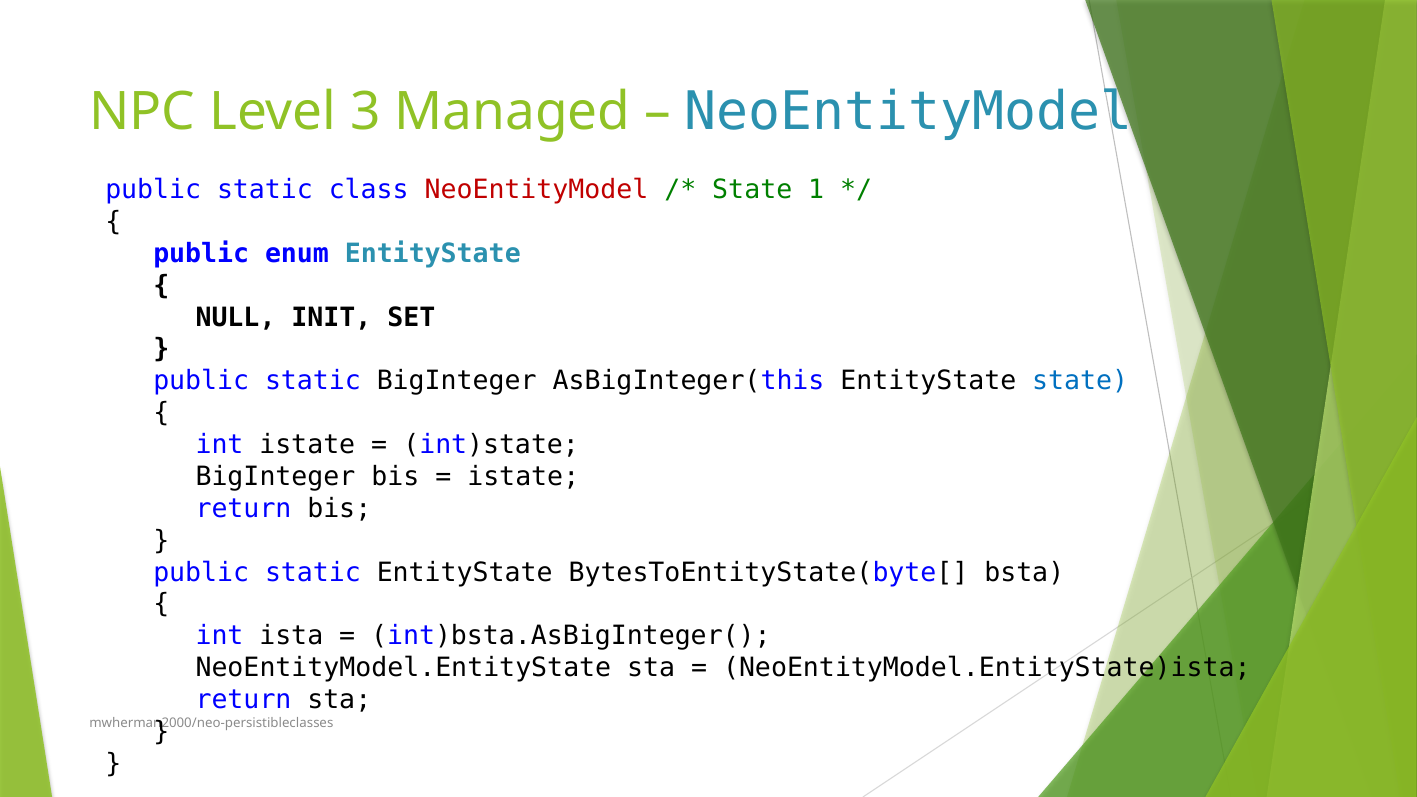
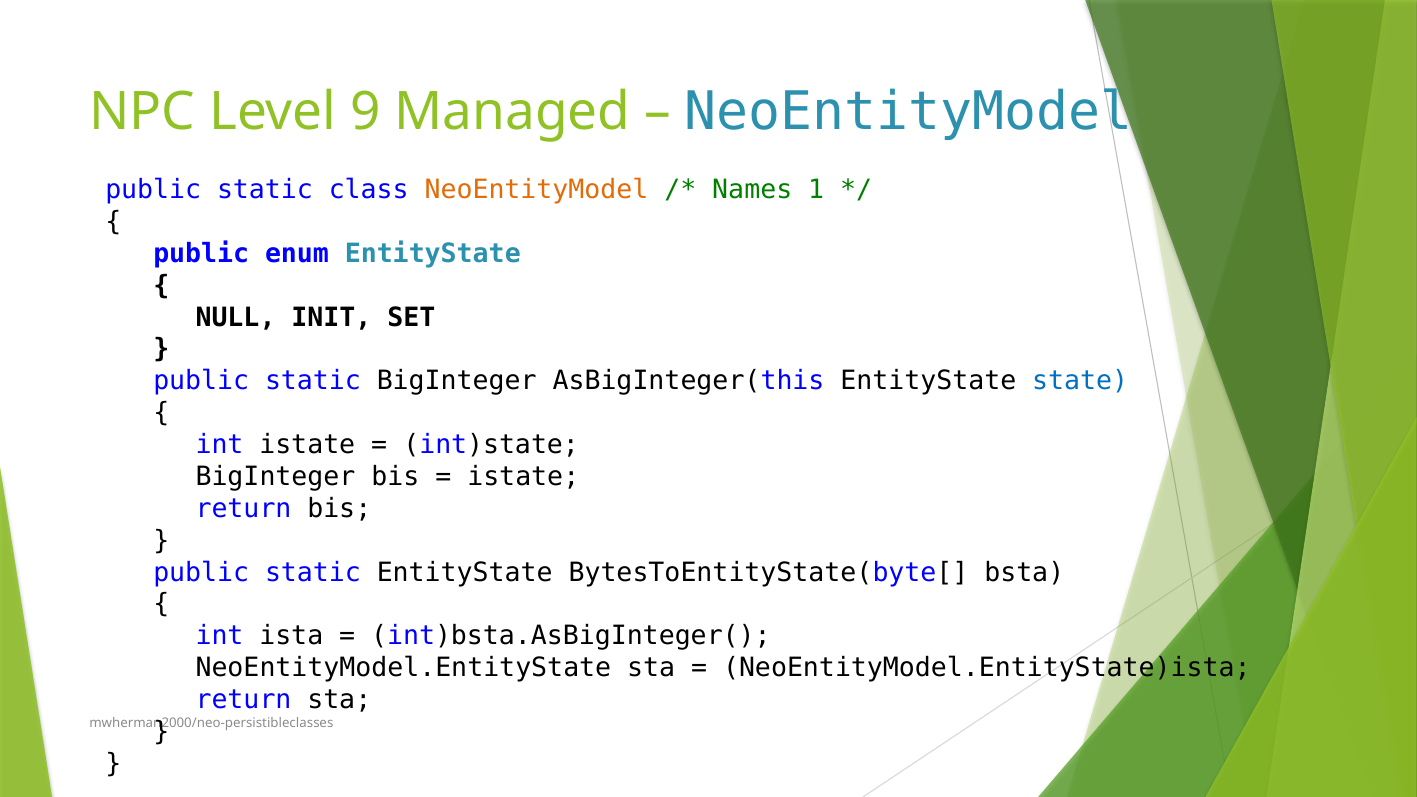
3: 3 -> 9 (366, 112)
NeoEntityModel colour: red -> orange (536, 190)
State: State -> Names (752, 190)
